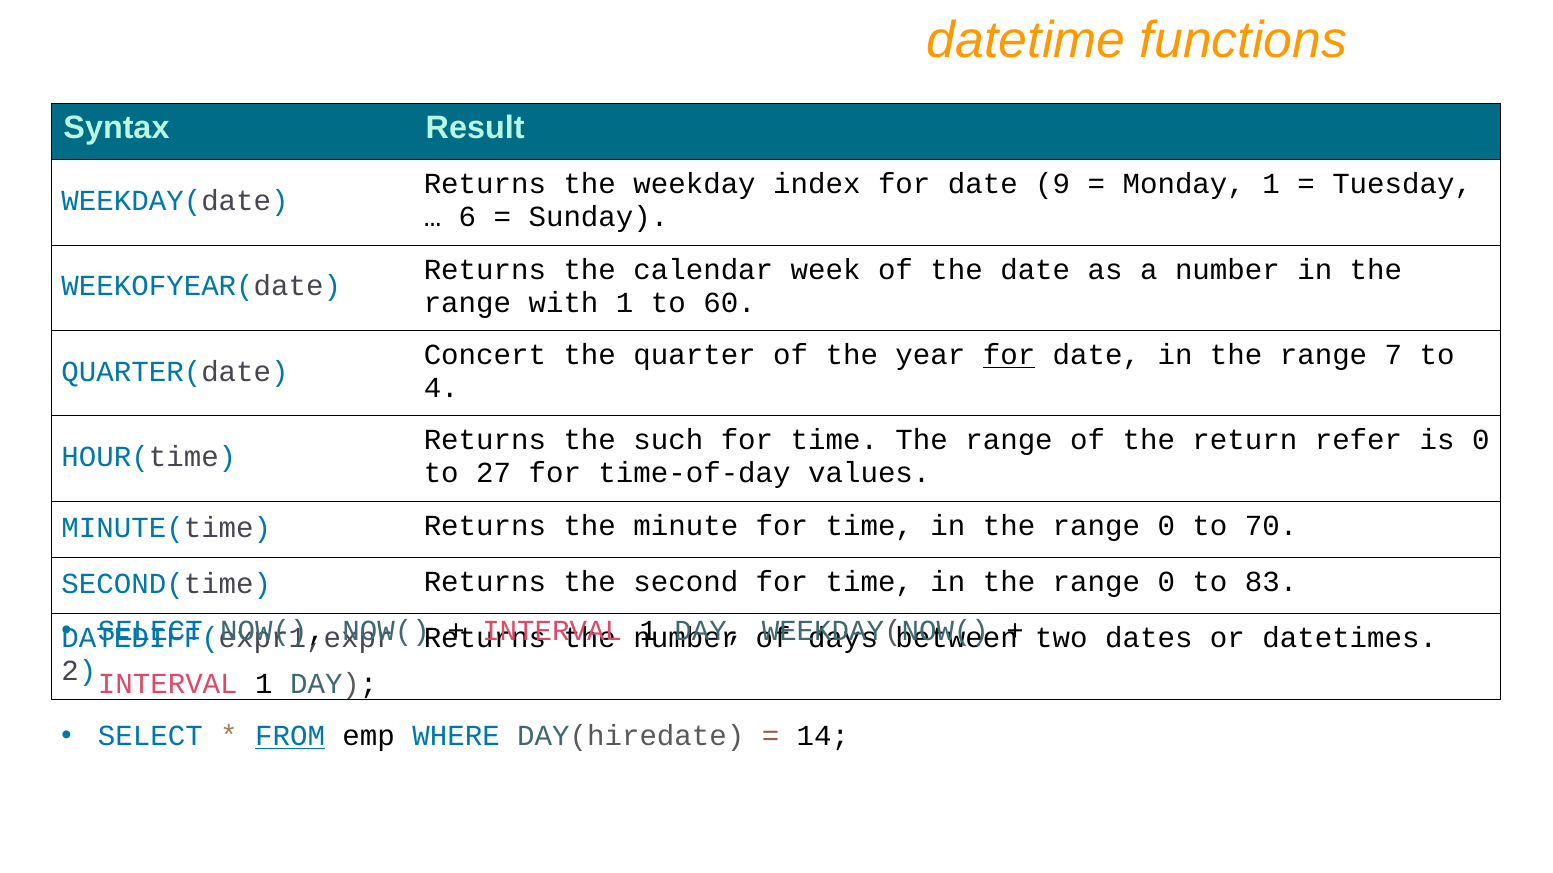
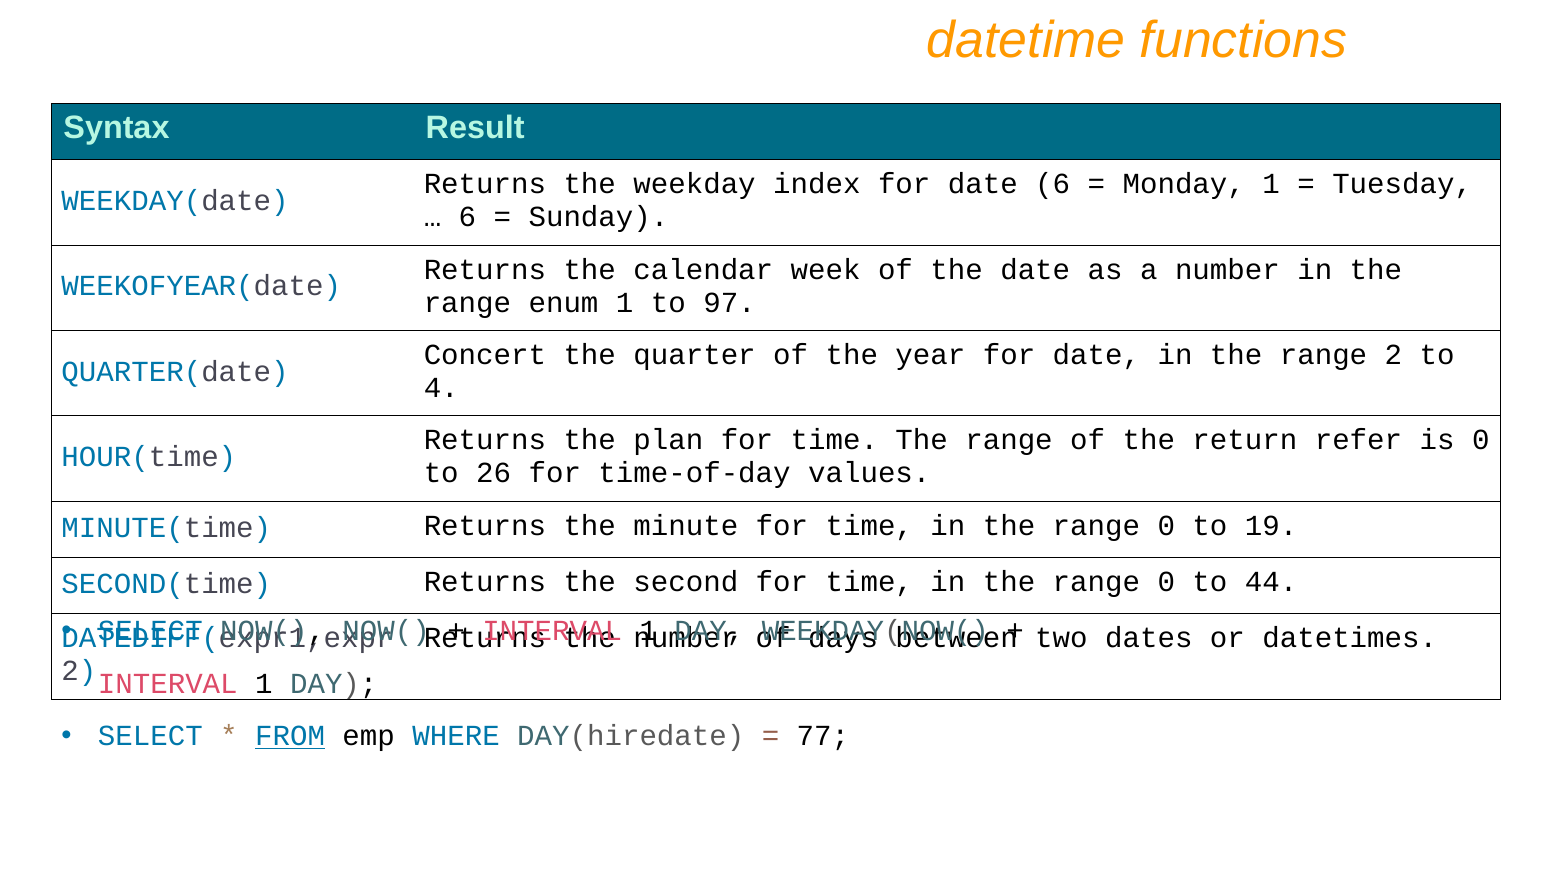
date 9: 9 -> 6 (1053, 184)
with: with -> enum (564, 303)
60: 60 -> 97 (729, 303)
for underline: present -> none (1009, 355)
range 7: 7 -> 2 (1393, 355)
such: such -> plan (668, 441)
27: 27 -> 26 (494, 474)
70: 70 -> 19 (1271, 526)
83: 83 -> 44 (1271, 582)
14: 14 -> 77 (823, 737)
